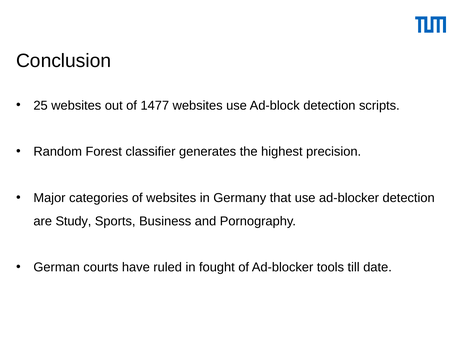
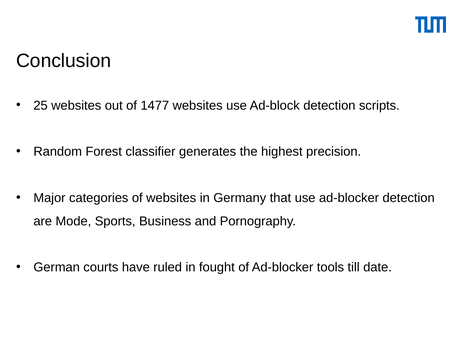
Study: Study -> Mode (73, 221)
